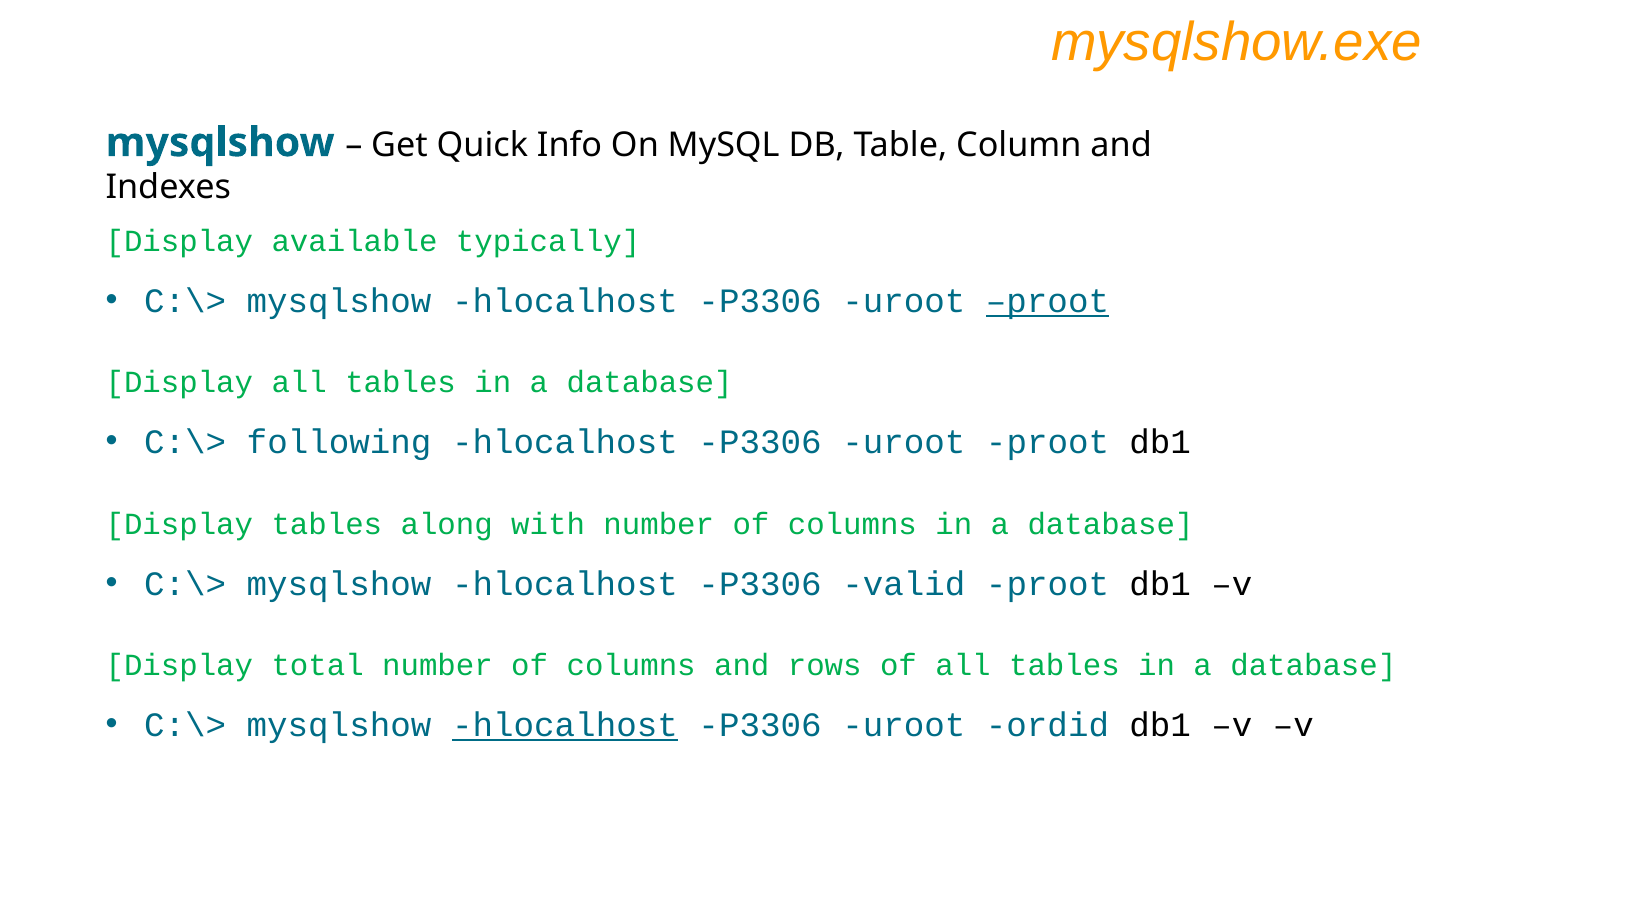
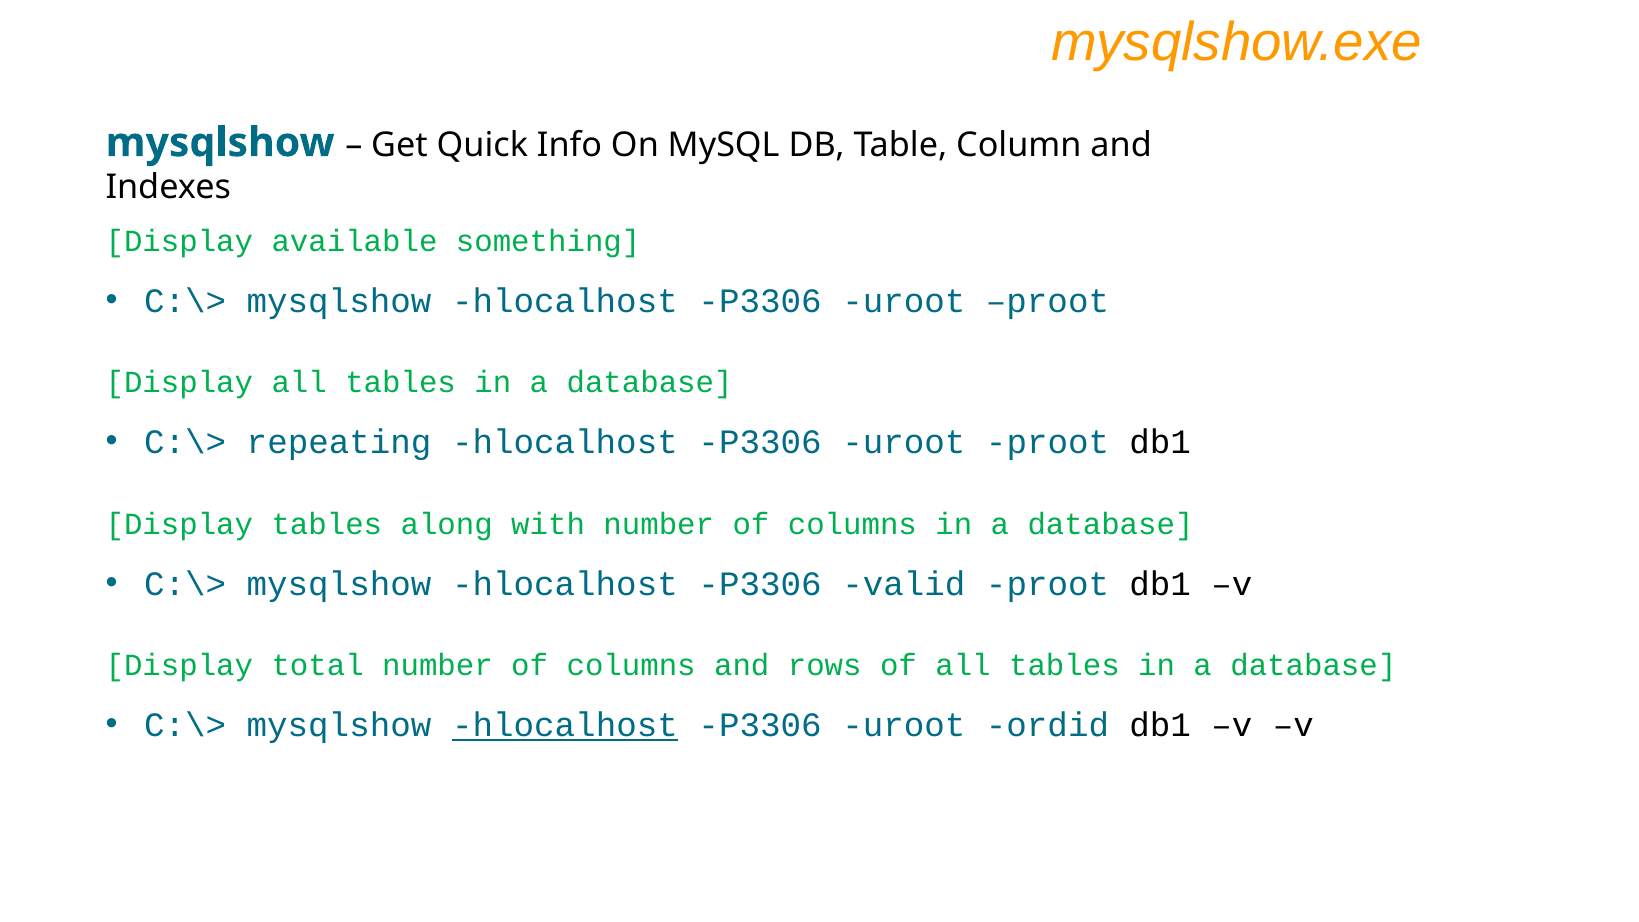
typically: typically -> something (548, 241)
proot underline: present -> none (1047, 301)
following: following -> repeating (339, 442)
